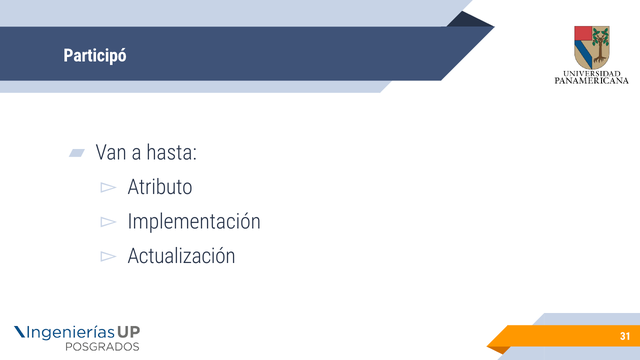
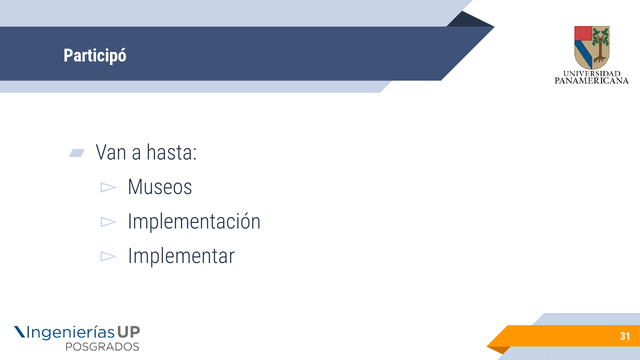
Atributo: Atributo -> Museos (160, 187)
Actualización: Actualización -> Implementar (181, 256)
